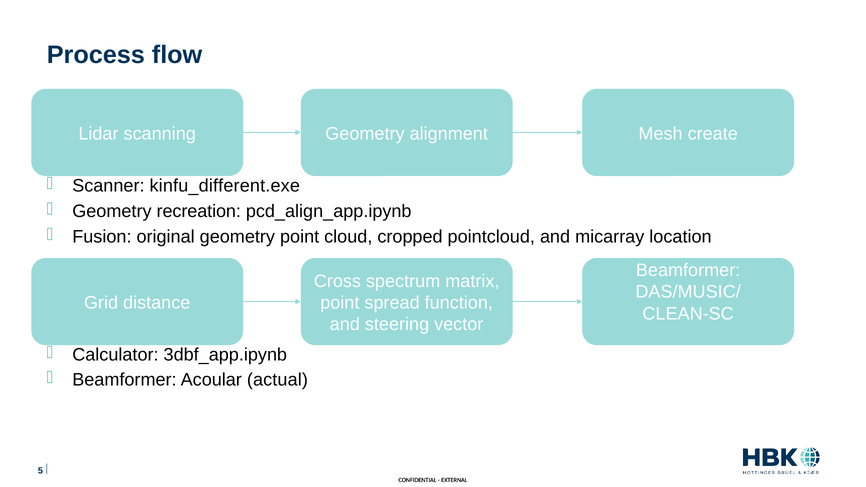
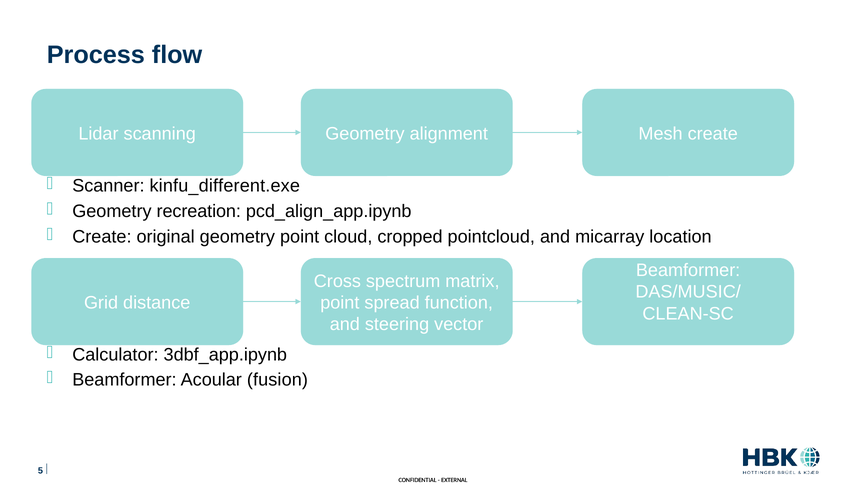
Fusion: Fusion -> Create (102, 237)
actual: actual -> fusion (277, 380)
